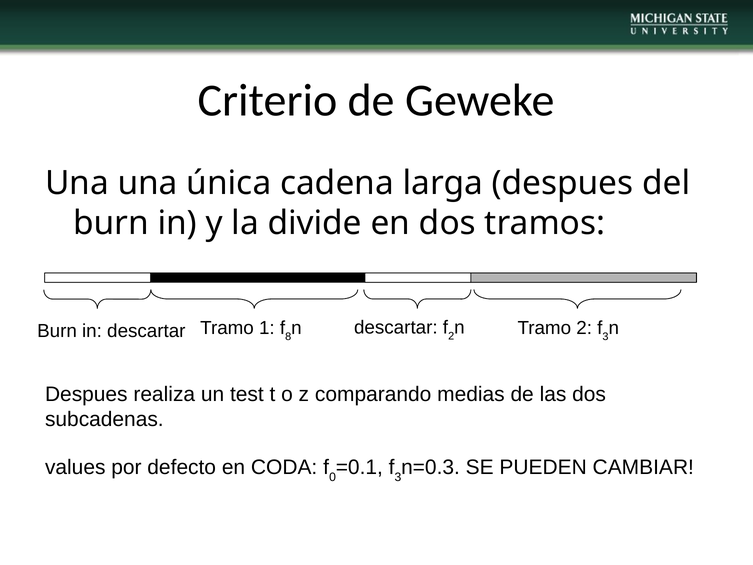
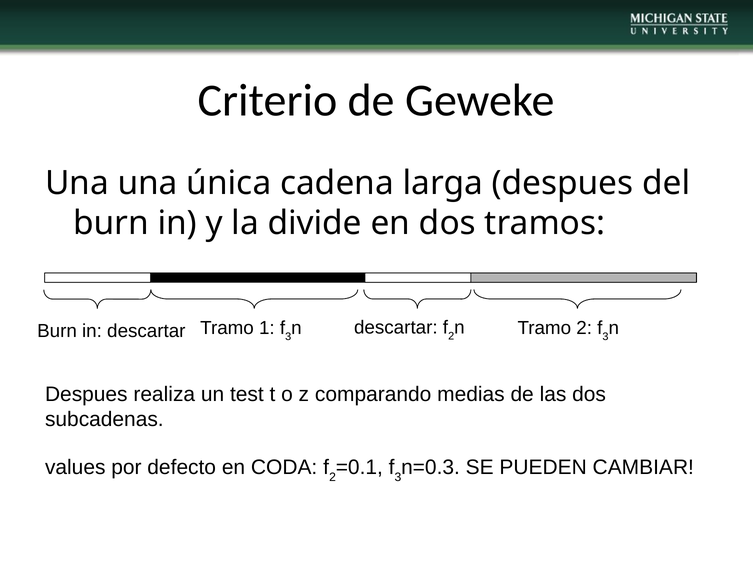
8: 8 -> 3 (288, 337)
0: 0 -> 2 (333, 477)
